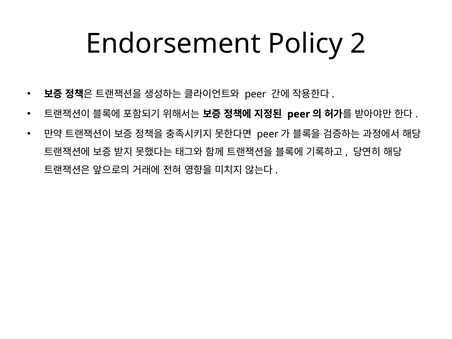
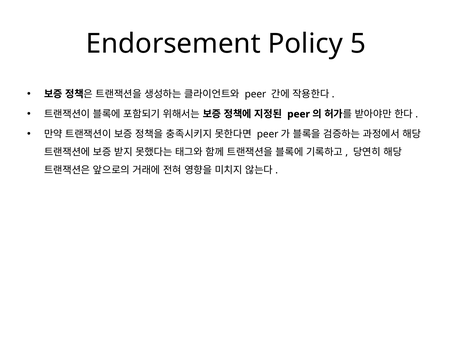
2: 2 -> 5 (358, 44)
